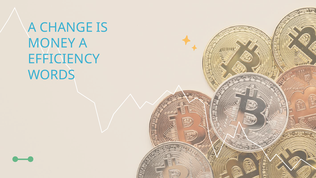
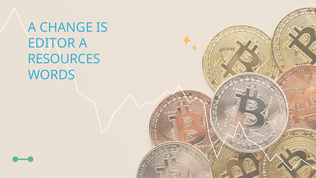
MONEY: MONEY -> EDITOR (52, 43)
EFFICIENCY: EFFICIENCY -> RESOURCES (64, 59)
